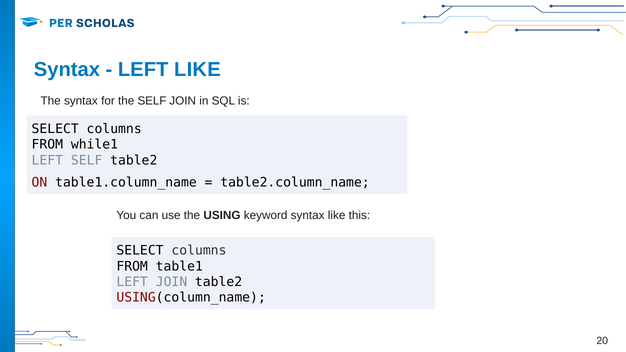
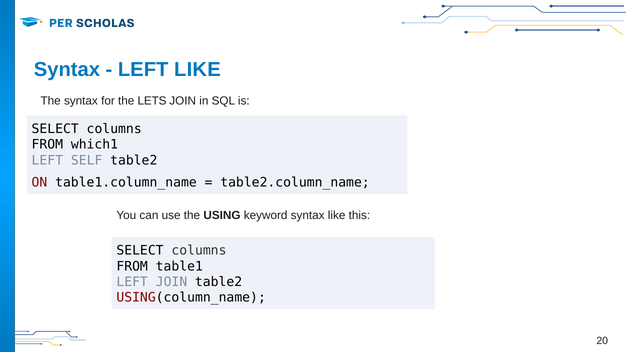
the SELF: SELF -> LETS (152, 101)
while1: while1 -> which1 (94, 145)
